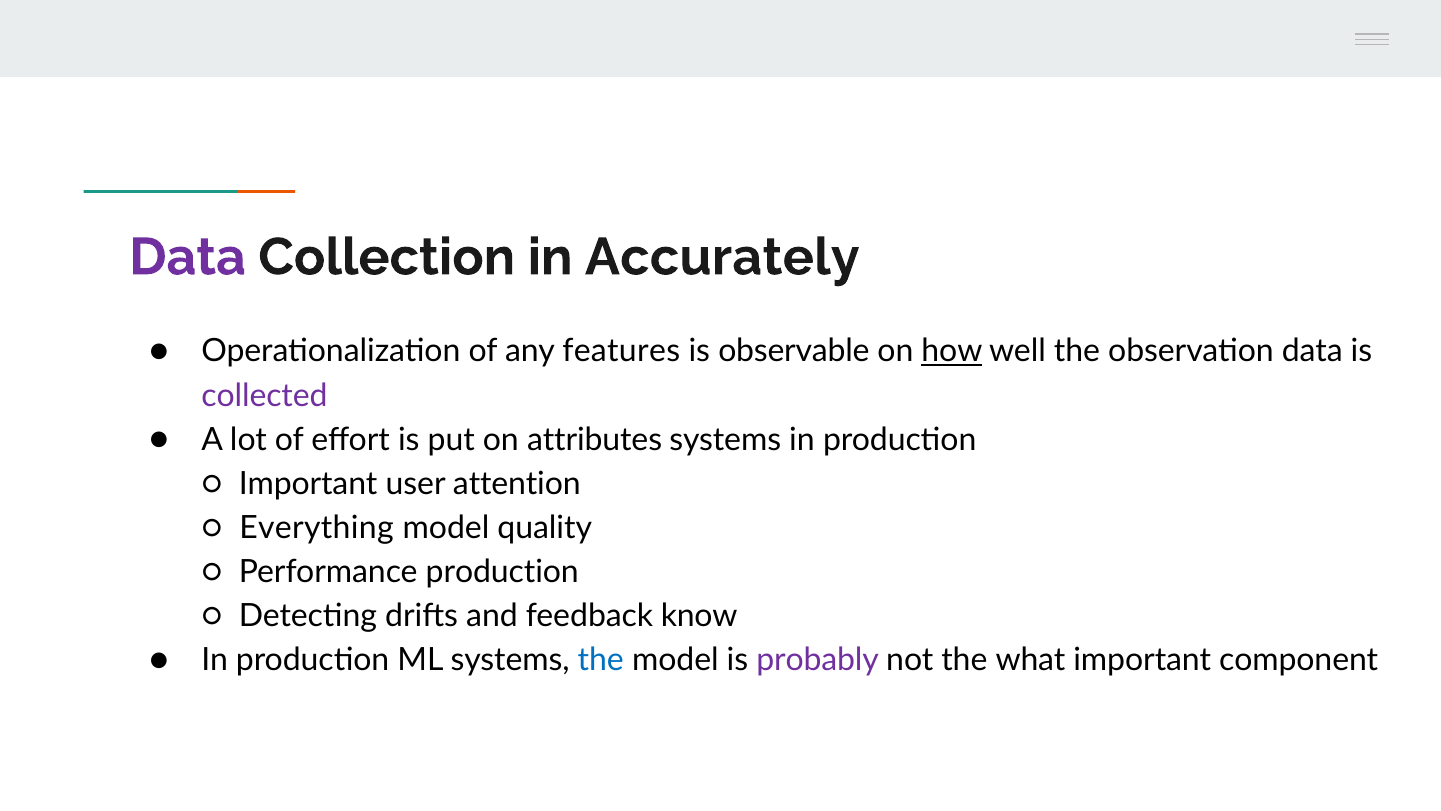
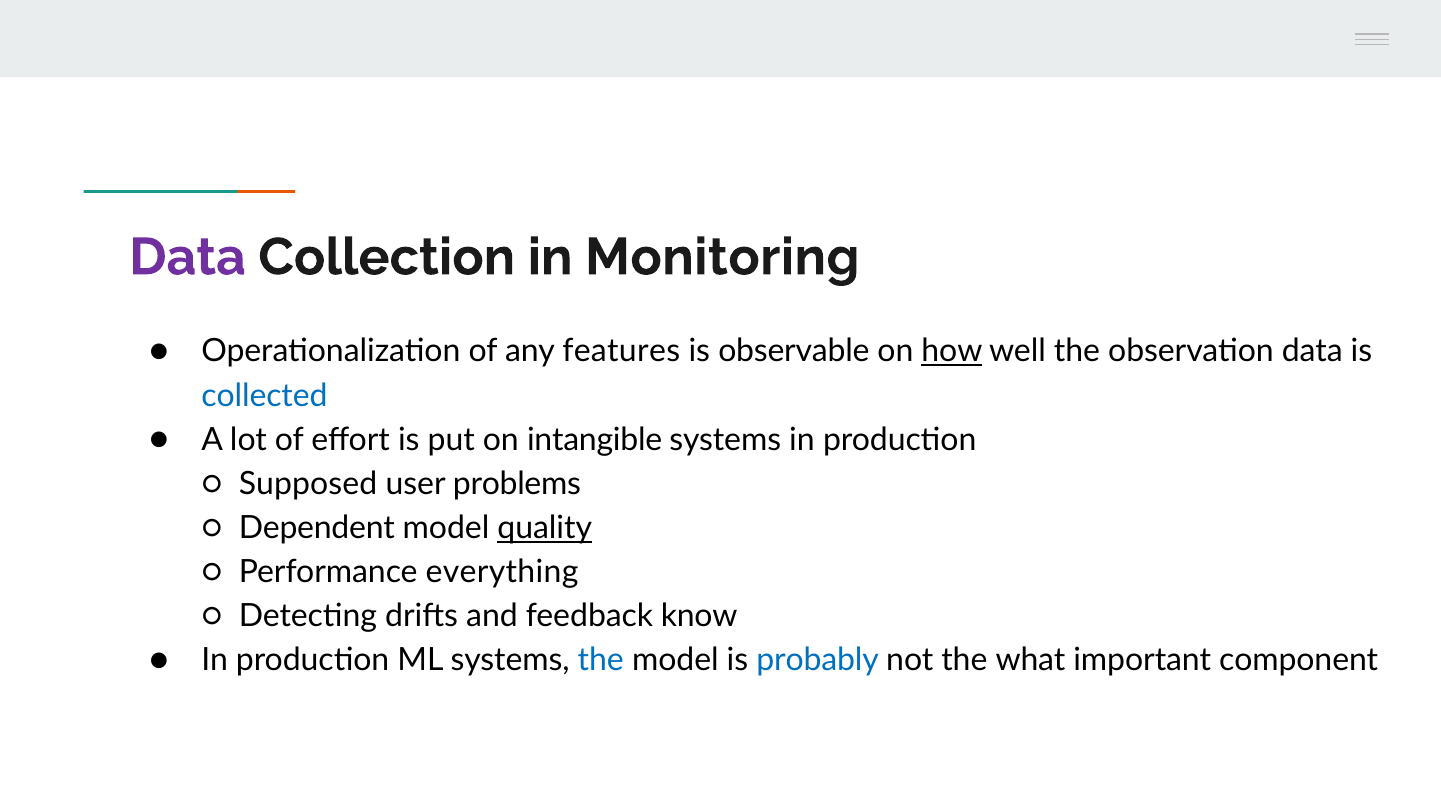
Accurately: Accurately -> Monitoring (722, 257)
collected colour: purple -> blue (264, 395)
attributes: attributes -> intangible (595, 439)
Important: Important -> Supposed (308, 484)
attention: attention -> problems (517, 484)
Everything: Everything -> Dependent (317, 528)
quality underline: none -> present (545, 528)
Performance production: production -> everything (502, 572)
probably colour: purple -> blue (818, 660)
